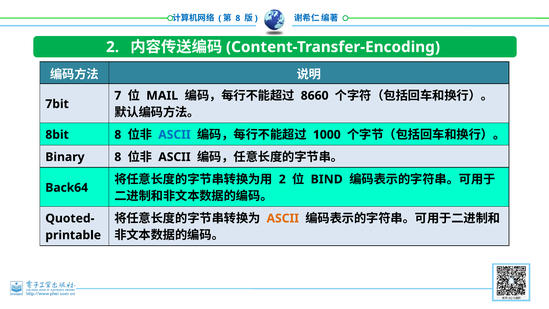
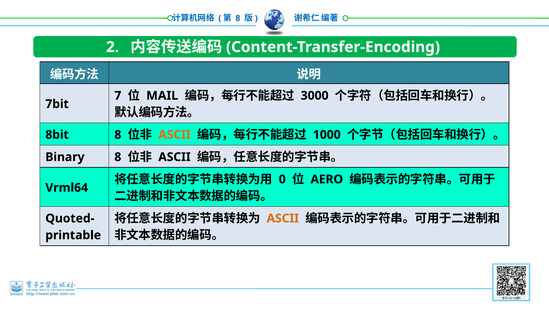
8660: 8660 -> 3000 (315, 96)
ASCII colour: blue -> orange (174, 135)
2: 2 -> 0 (282, 179)
BIND: BIND -> AERO (327, 179)
Back64: Back64 -> Vrml64 (67, 188)
